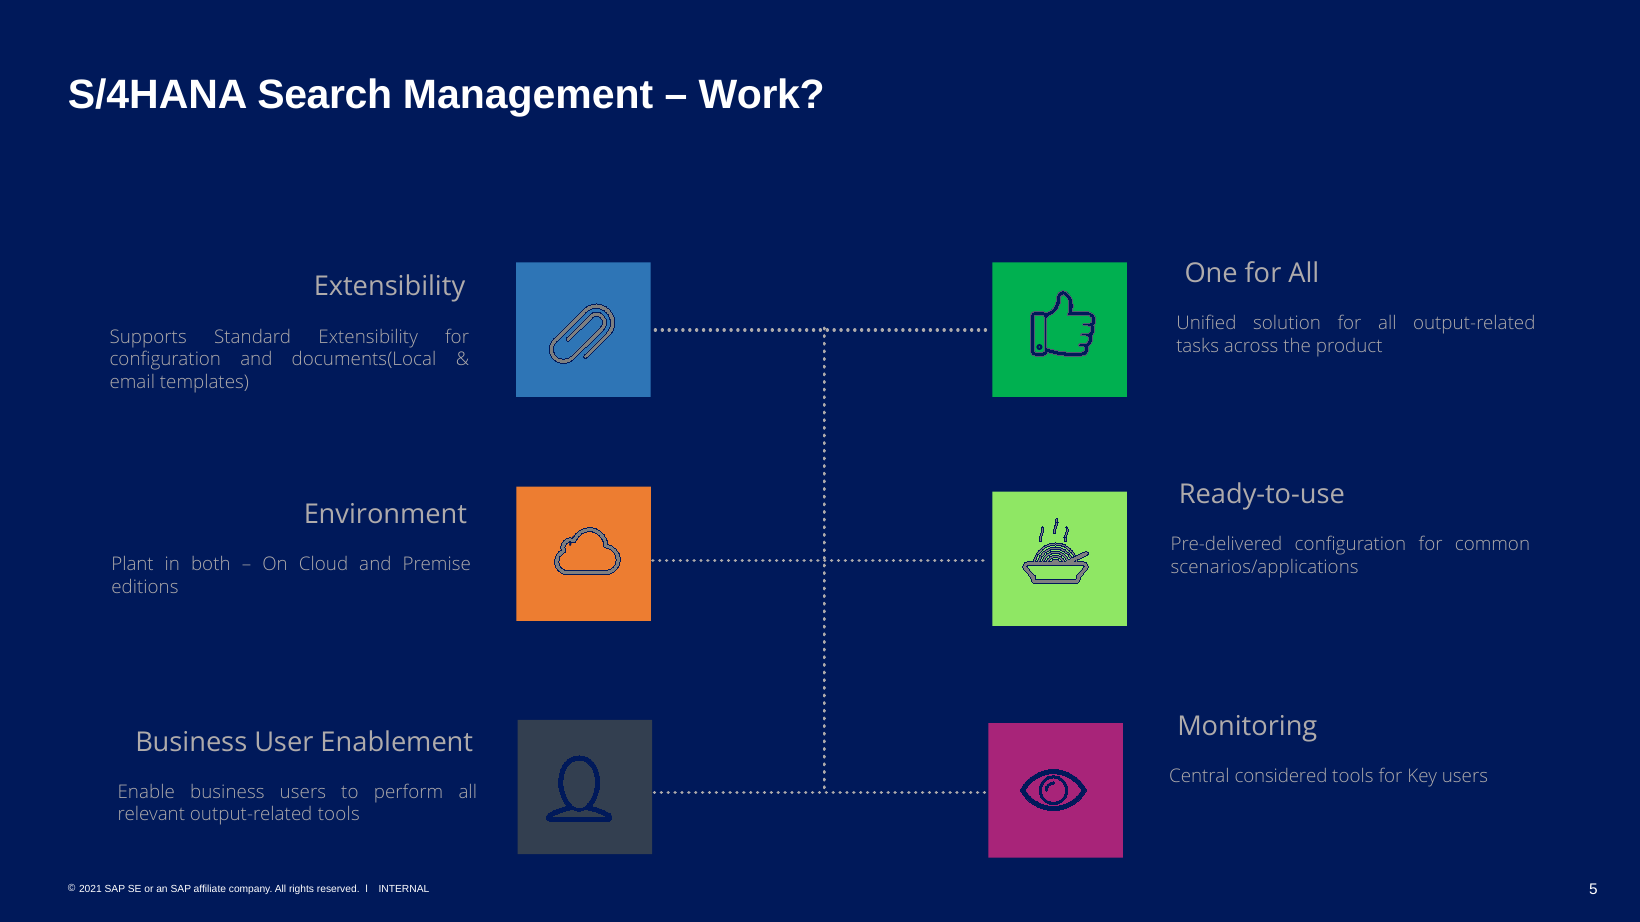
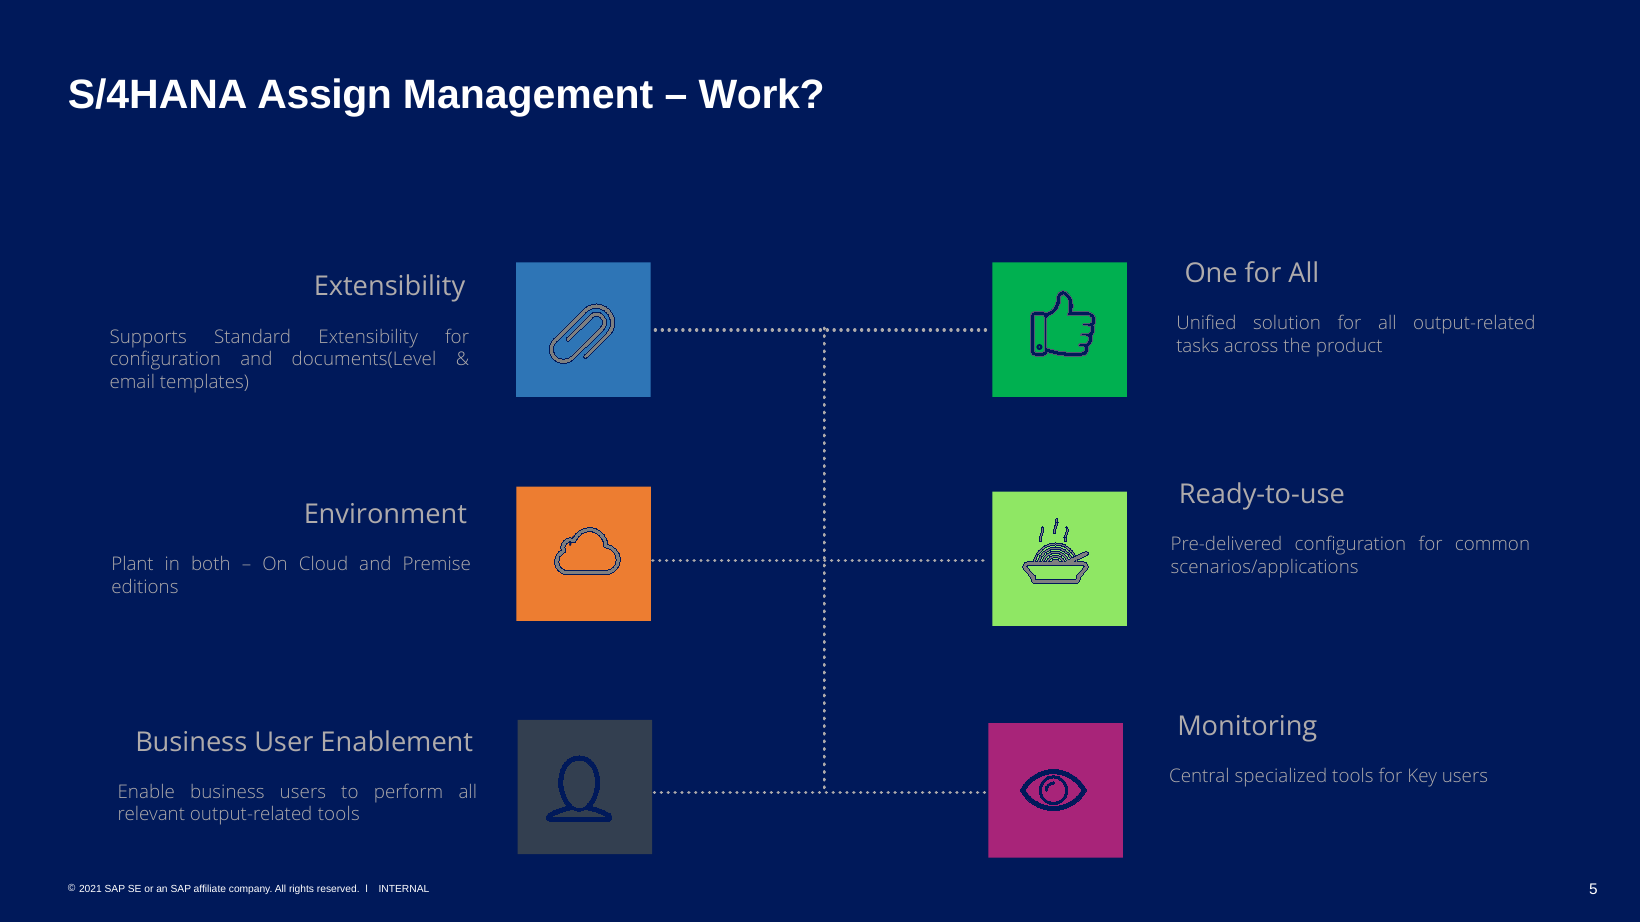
Search: Search -> Assign (325, 95)
documents(Local: documents(Local -> documents(Level (364, 360)
considered: considered -> specialized (1281, 776)
